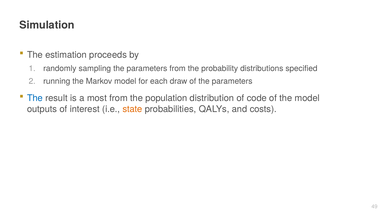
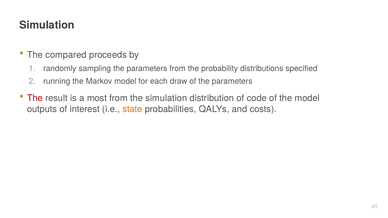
estimation: estimation -> compared (66, 55)
The colour: blue -> red (35, 98)
the population: population -> simulation (166, 98)
